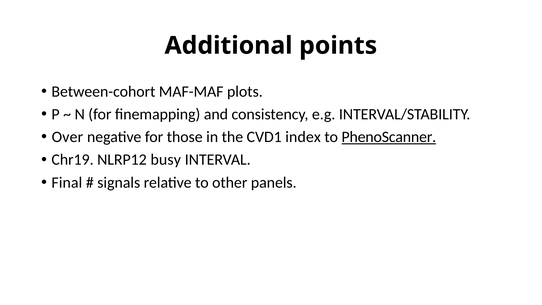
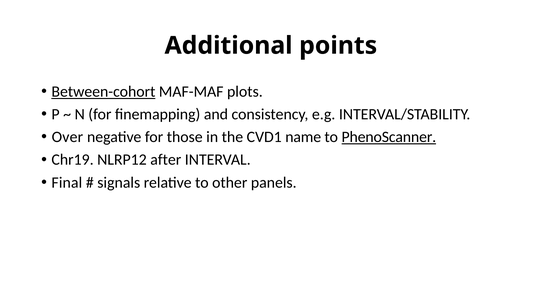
Between-cohort underline: none -> present (103, 92)
index: index -> name (303, 137)
busy: busy -> after (166, 160)
